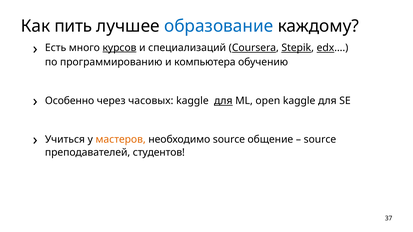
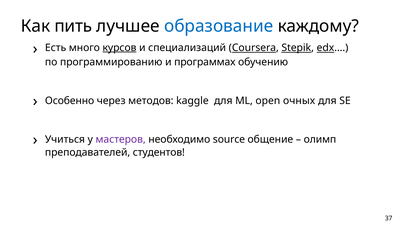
компьютера: компьютера -> программах (205, 62)
часовых: часовых -> методов (151, 101)
для underline: present -> none (223, 101)
open kaggle: kaggle -> очных (299, 101)
мастеров colour: orange -> purple (121, 140)
source: source -> олимп (320, 140)
